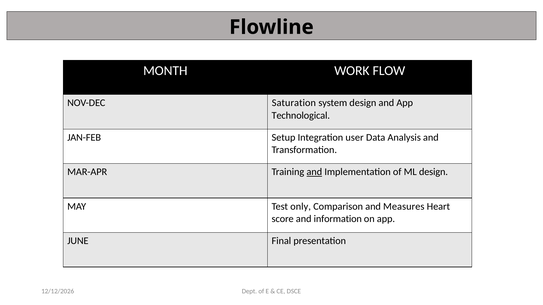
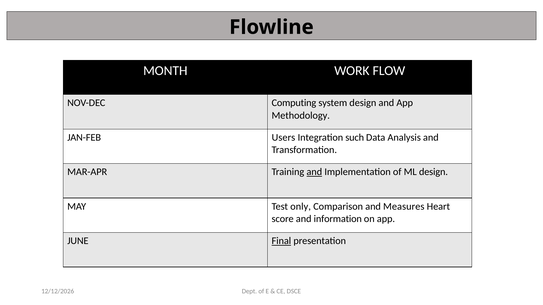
Saturation: Saturation -> Computing (294, 103)
Technological: Technological -> Methodology (301, 116)
Setup: Setup -> Users (283, 138)
user: user -> such (355, 138)
Final underline: none -> present (281, 241)
